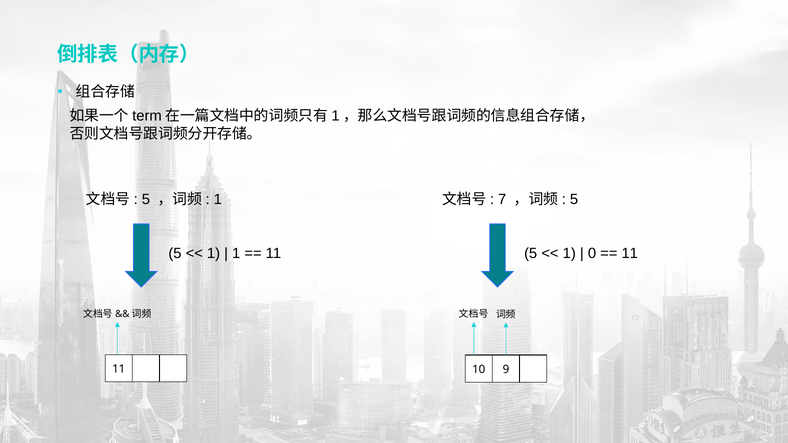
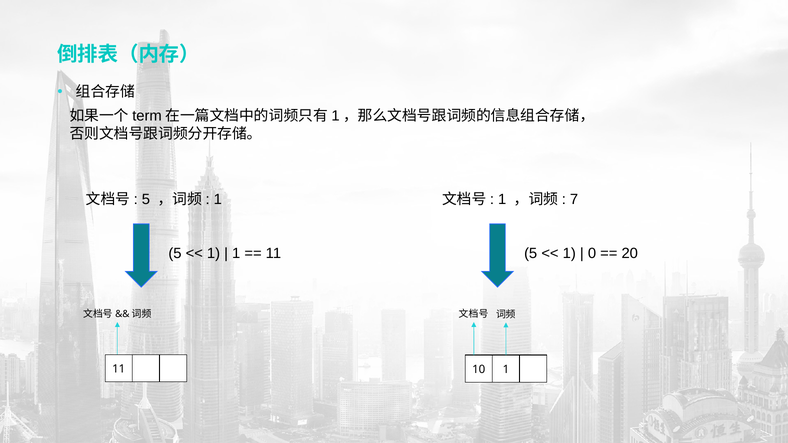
7: 7 -> 1 (502, 200)
5: 5 -> 7 (574, 200)
11: 11 -> 20 (630, 254)
10 9: 9 -> 1 (506, 369)
